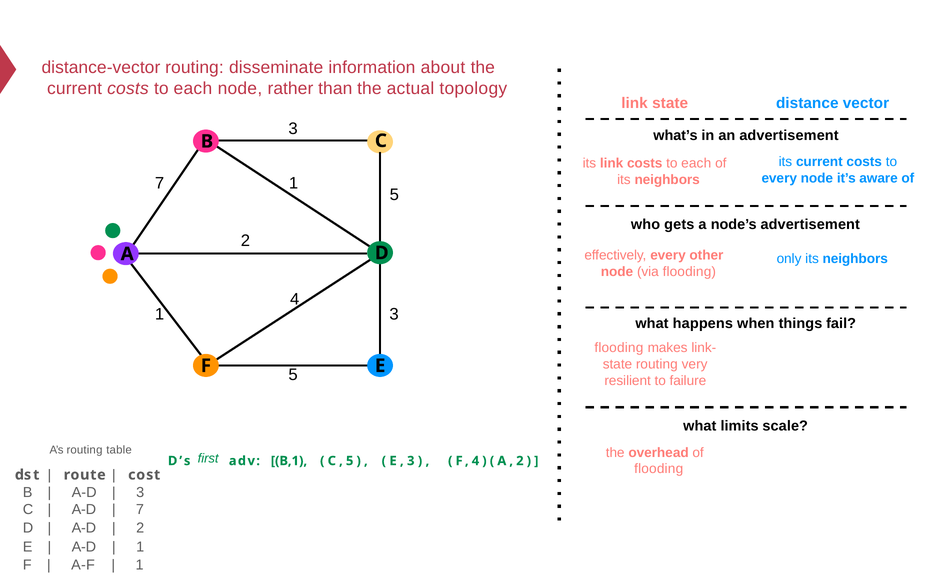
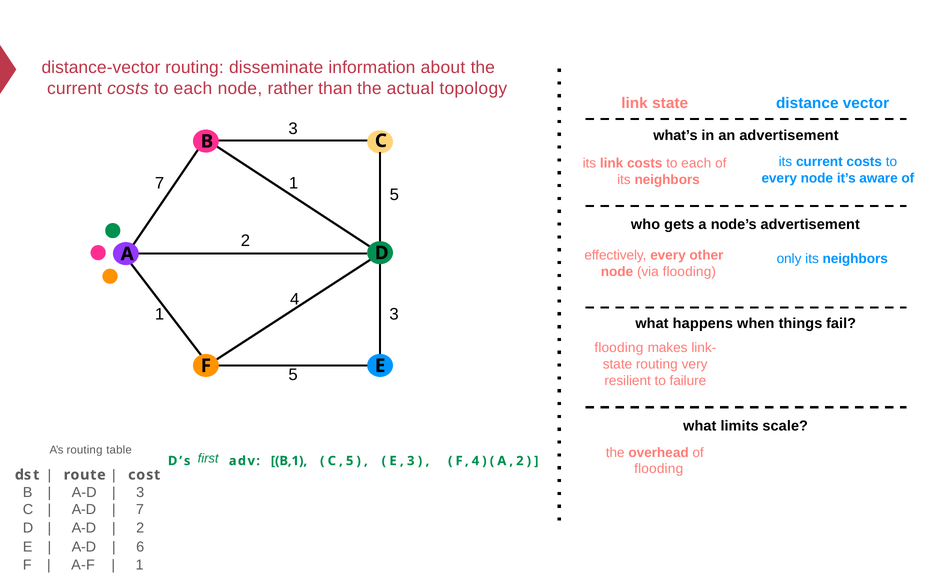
1: 1 -> 6 (140, 547)
